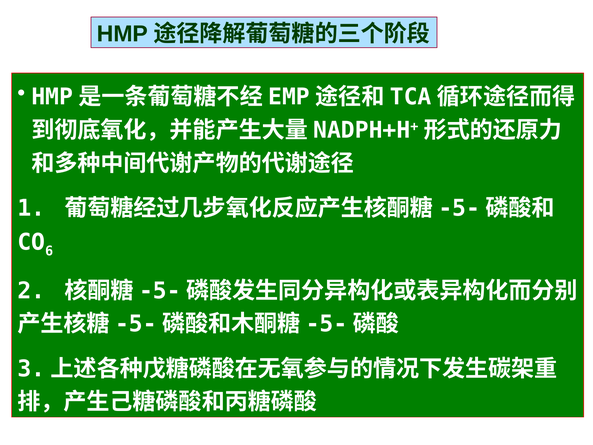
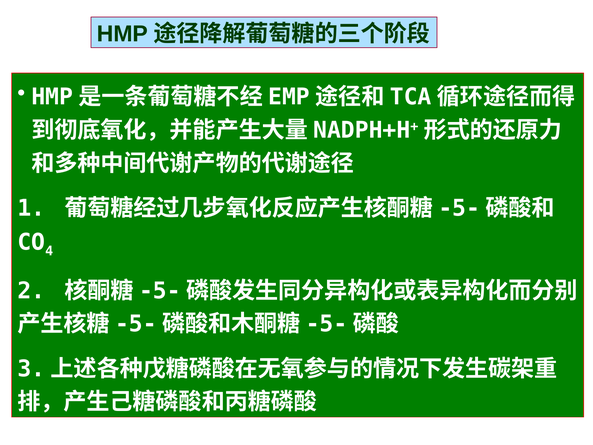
6: 6 -> 4 (49, 251)
